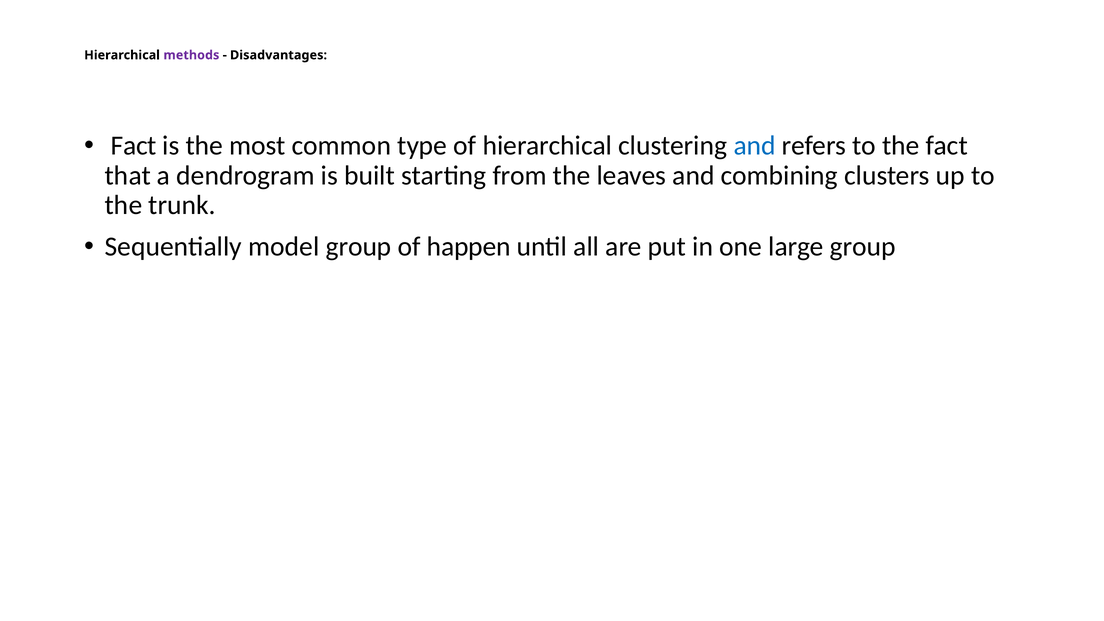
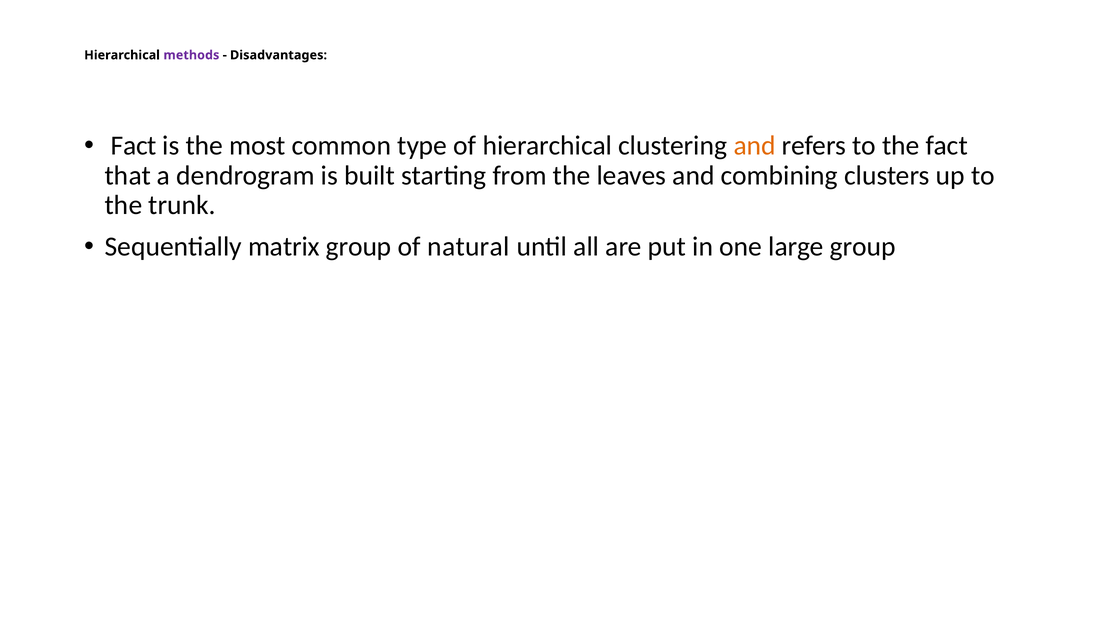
and colour: blue -> orange (755, 146)
model: model -> matrix (284, 247)
happen: happen -> natural (469, 247)
